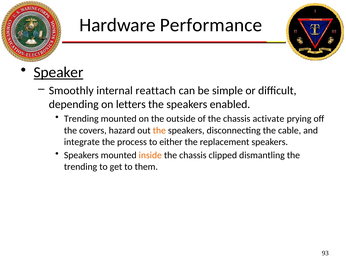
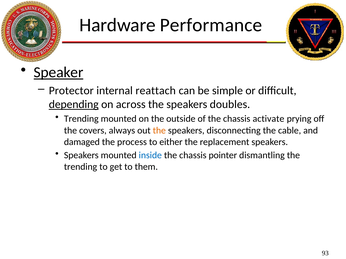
Smoothly: Smoothly -> Protector (71, 91)
depending underline: none -> present (74, 105)
letters: letters -> across (131, 105)
enabled: enabled -> doubles (230, 105)
hazard: hazard -> always (122, 131)
integrate: integrate -> damaged (82, 142)
inside colour: orange -> blue (150, 156)
clipped: clipped -> pointer (223, 156)
